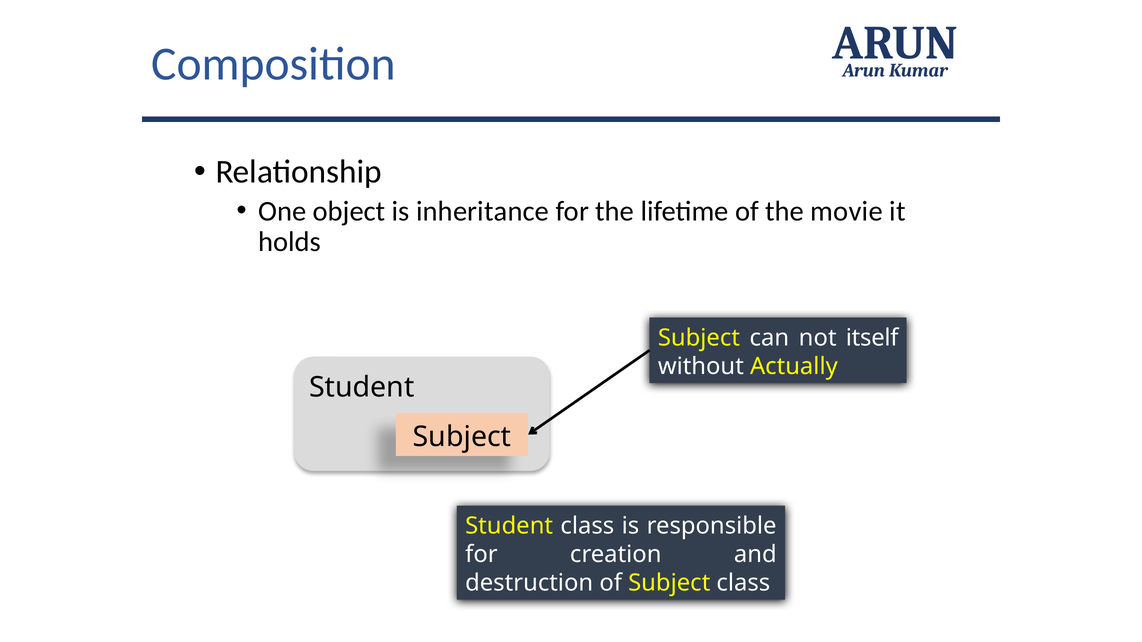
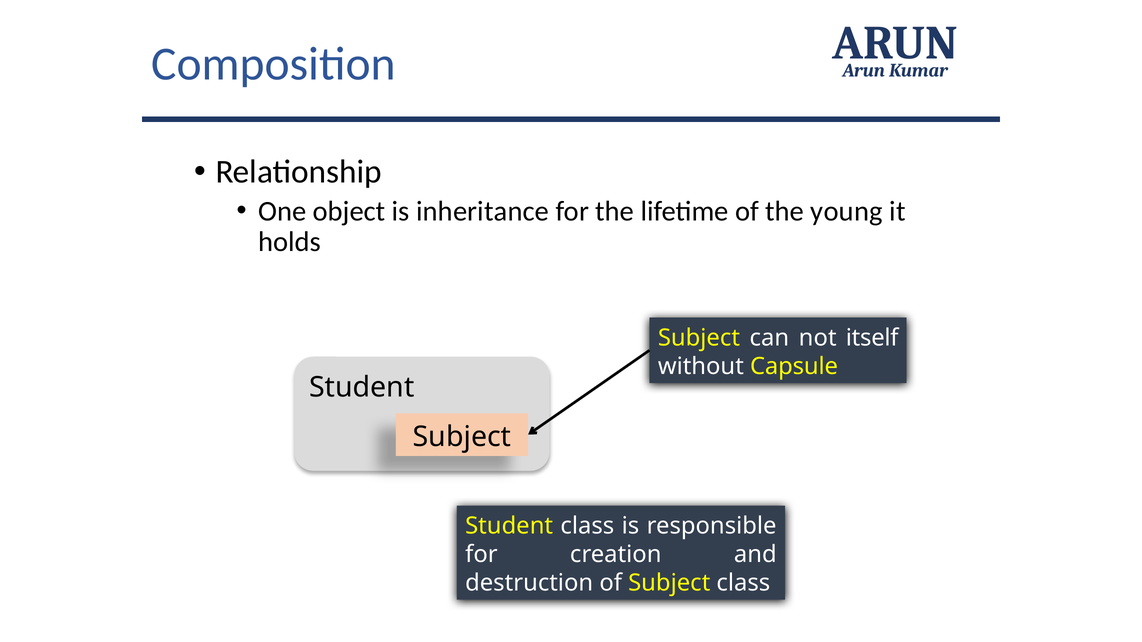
movie: movie -> young (847, 211)
Actually: Actually -> Capsule (794, 366)
